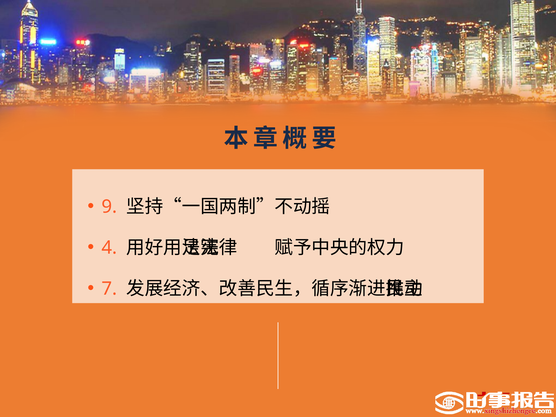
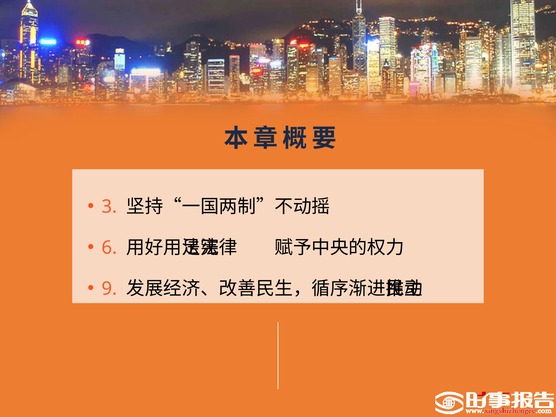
9: 9 -> 3 (109, 207)
4: 4 -> 6 (109, 248)
7: 7 -> 9 (109, 289)
